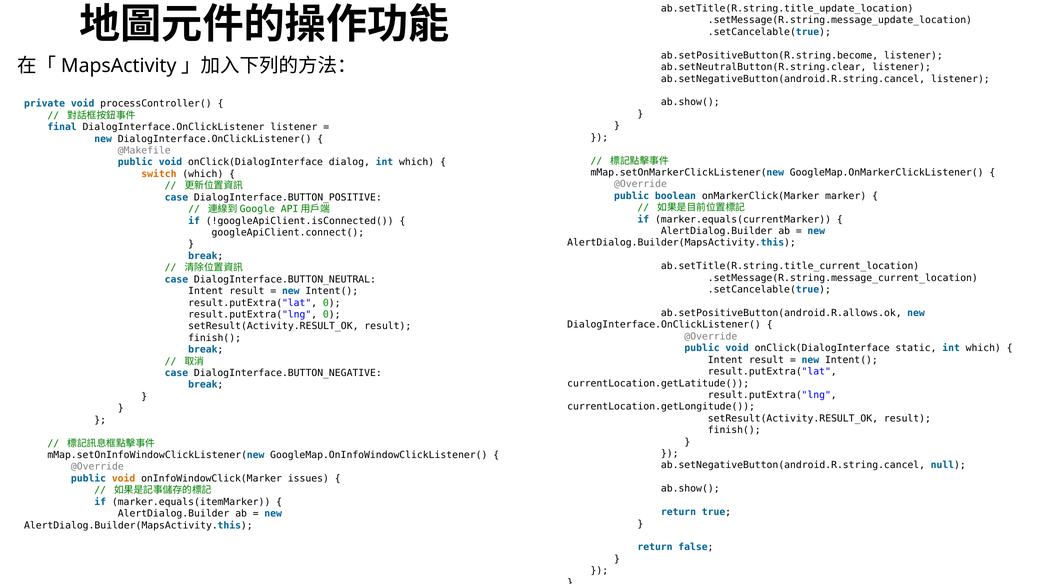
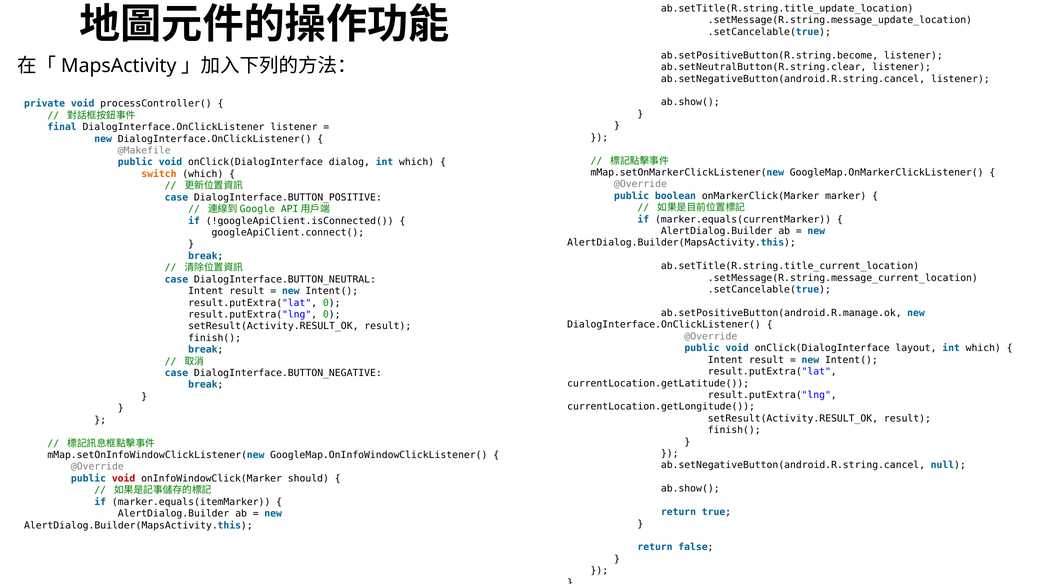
ab.setPositiveButton(android.R.allows.ok: ab.setPositiveButton(android.R.allows.ok -> ab.setPositiveButton(android.R.manage.ok (781, 313)
static: static -> layout (916, 348)
void colour: orange -> red (124, 479)
issues: issues -> should (308, 479)
